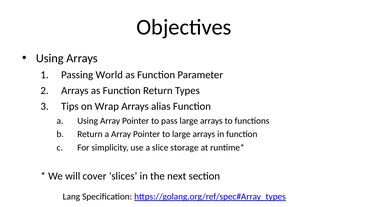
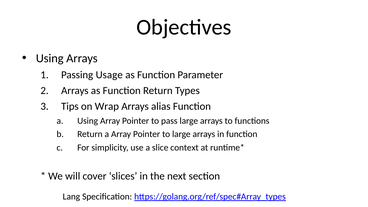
World: World -> Usage (109, 75)
storage: storage -> context (184, 148)
